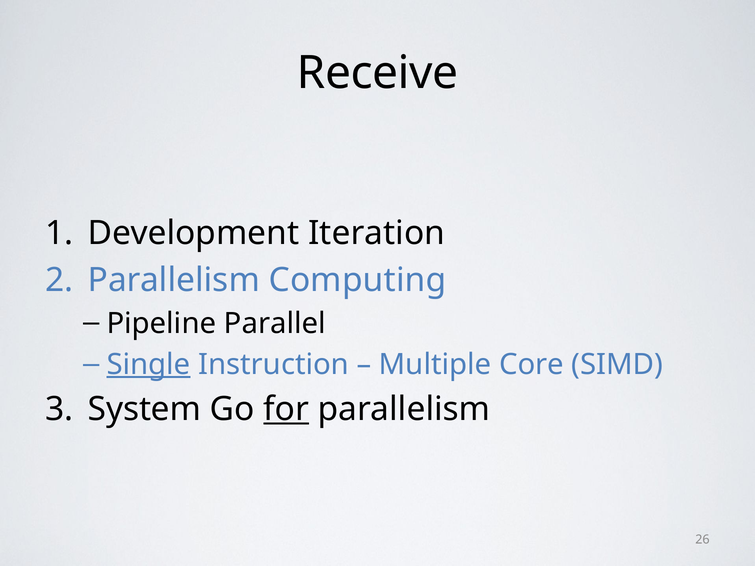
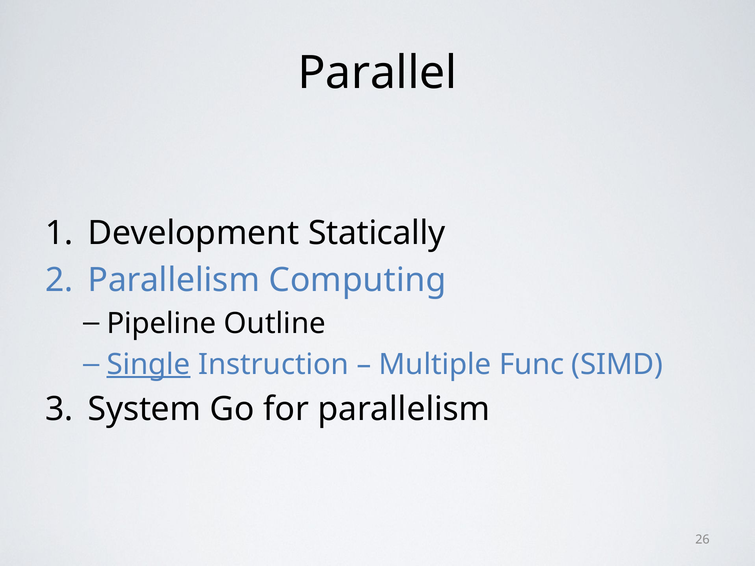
Receive: Receive -> Parallel (377, 73)
Iteration: Iteration -> Statically (377, 233)
Parallel: Parallel -> Outline (275, 324)
Core: Core -> Func (532, 365)
for underline: present -> none (286, 409)
